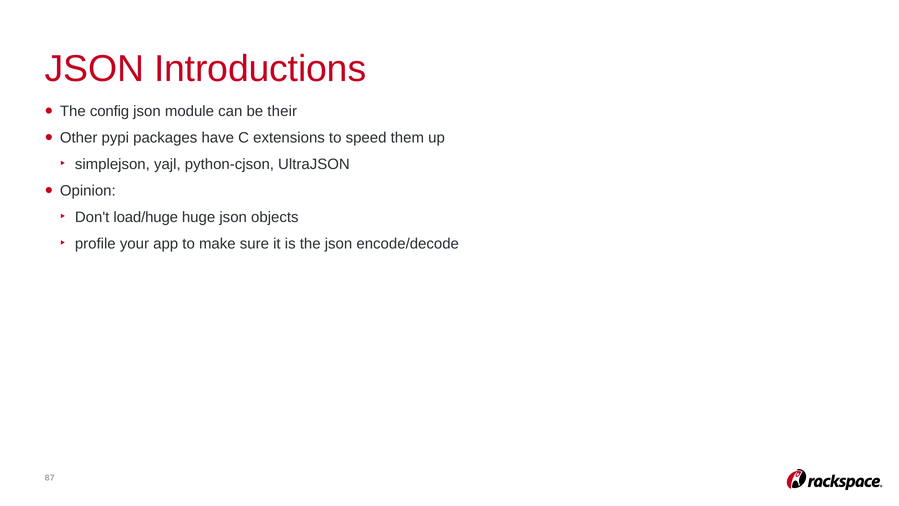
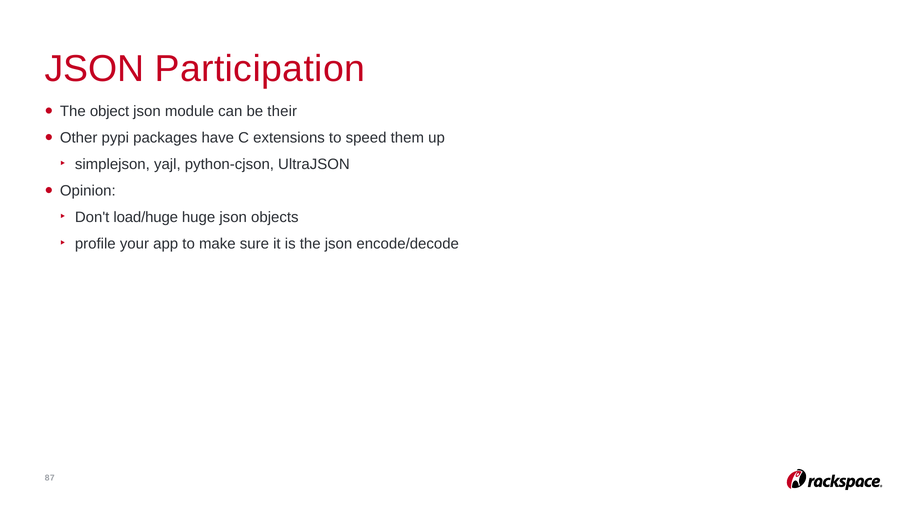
Introductions: Introductions -> Participation (260, 69)
config: config -> object (110, 111)
